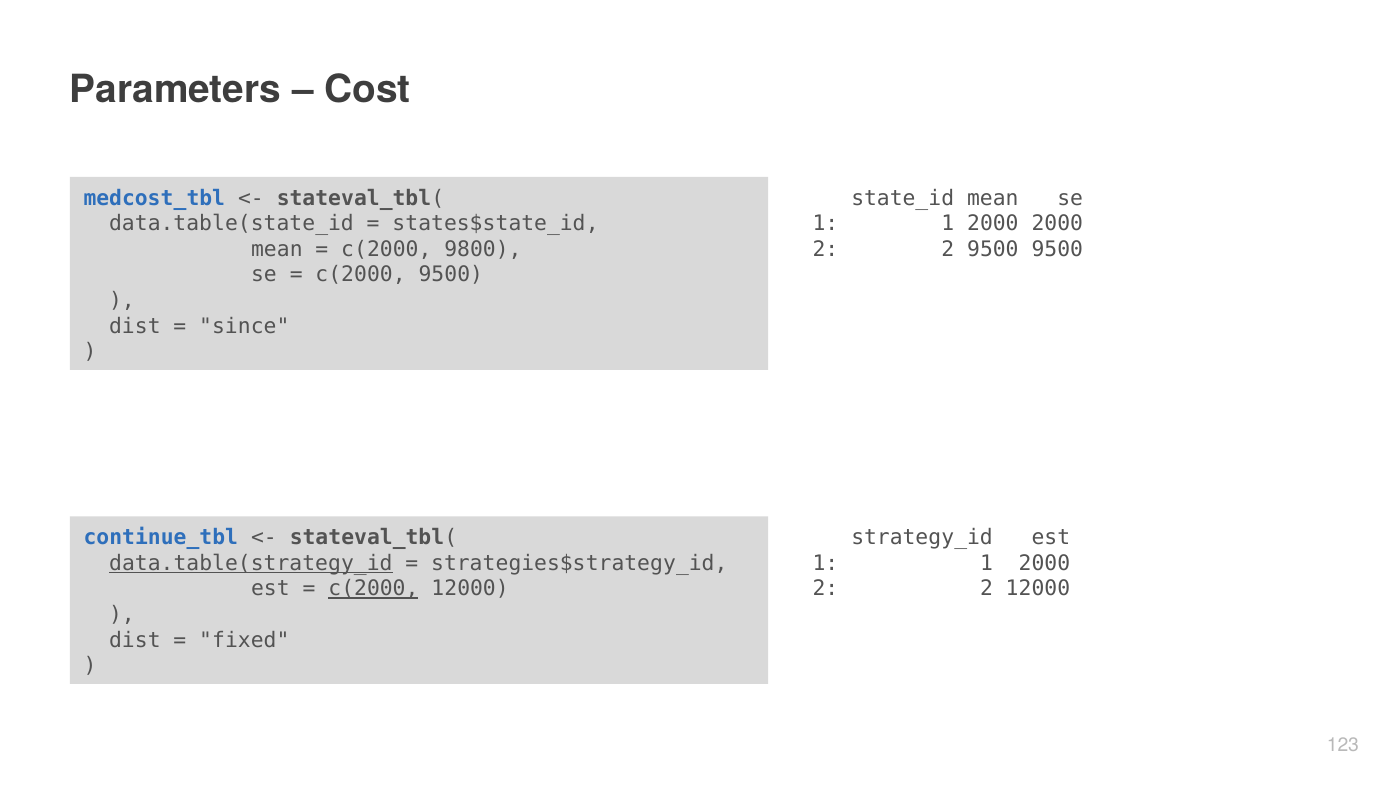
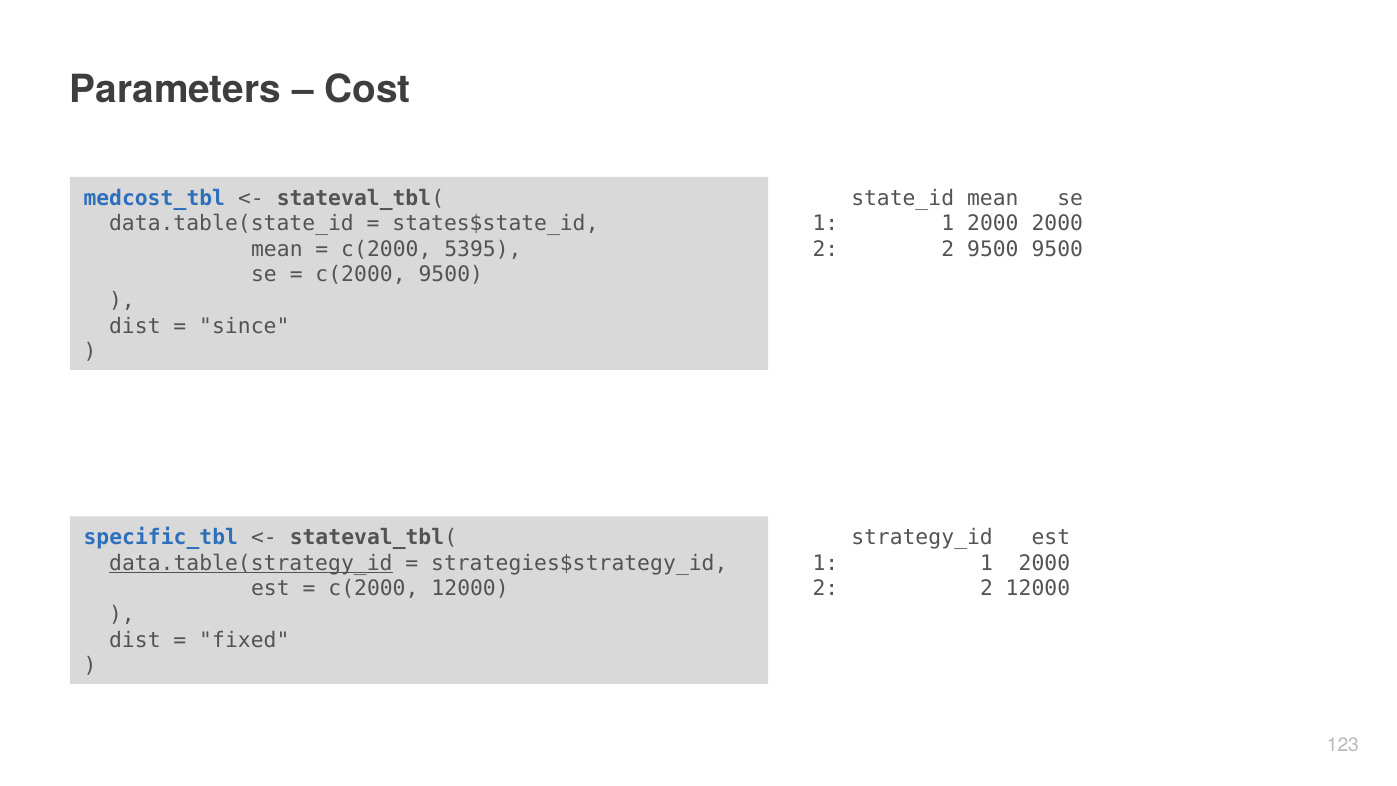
9800: 9800 -> 5395 (483, 249)
continue_tbl: continue_tbl -> specific_tbl (161, 537)
c(2000 underline: present -> none (373, 589)
